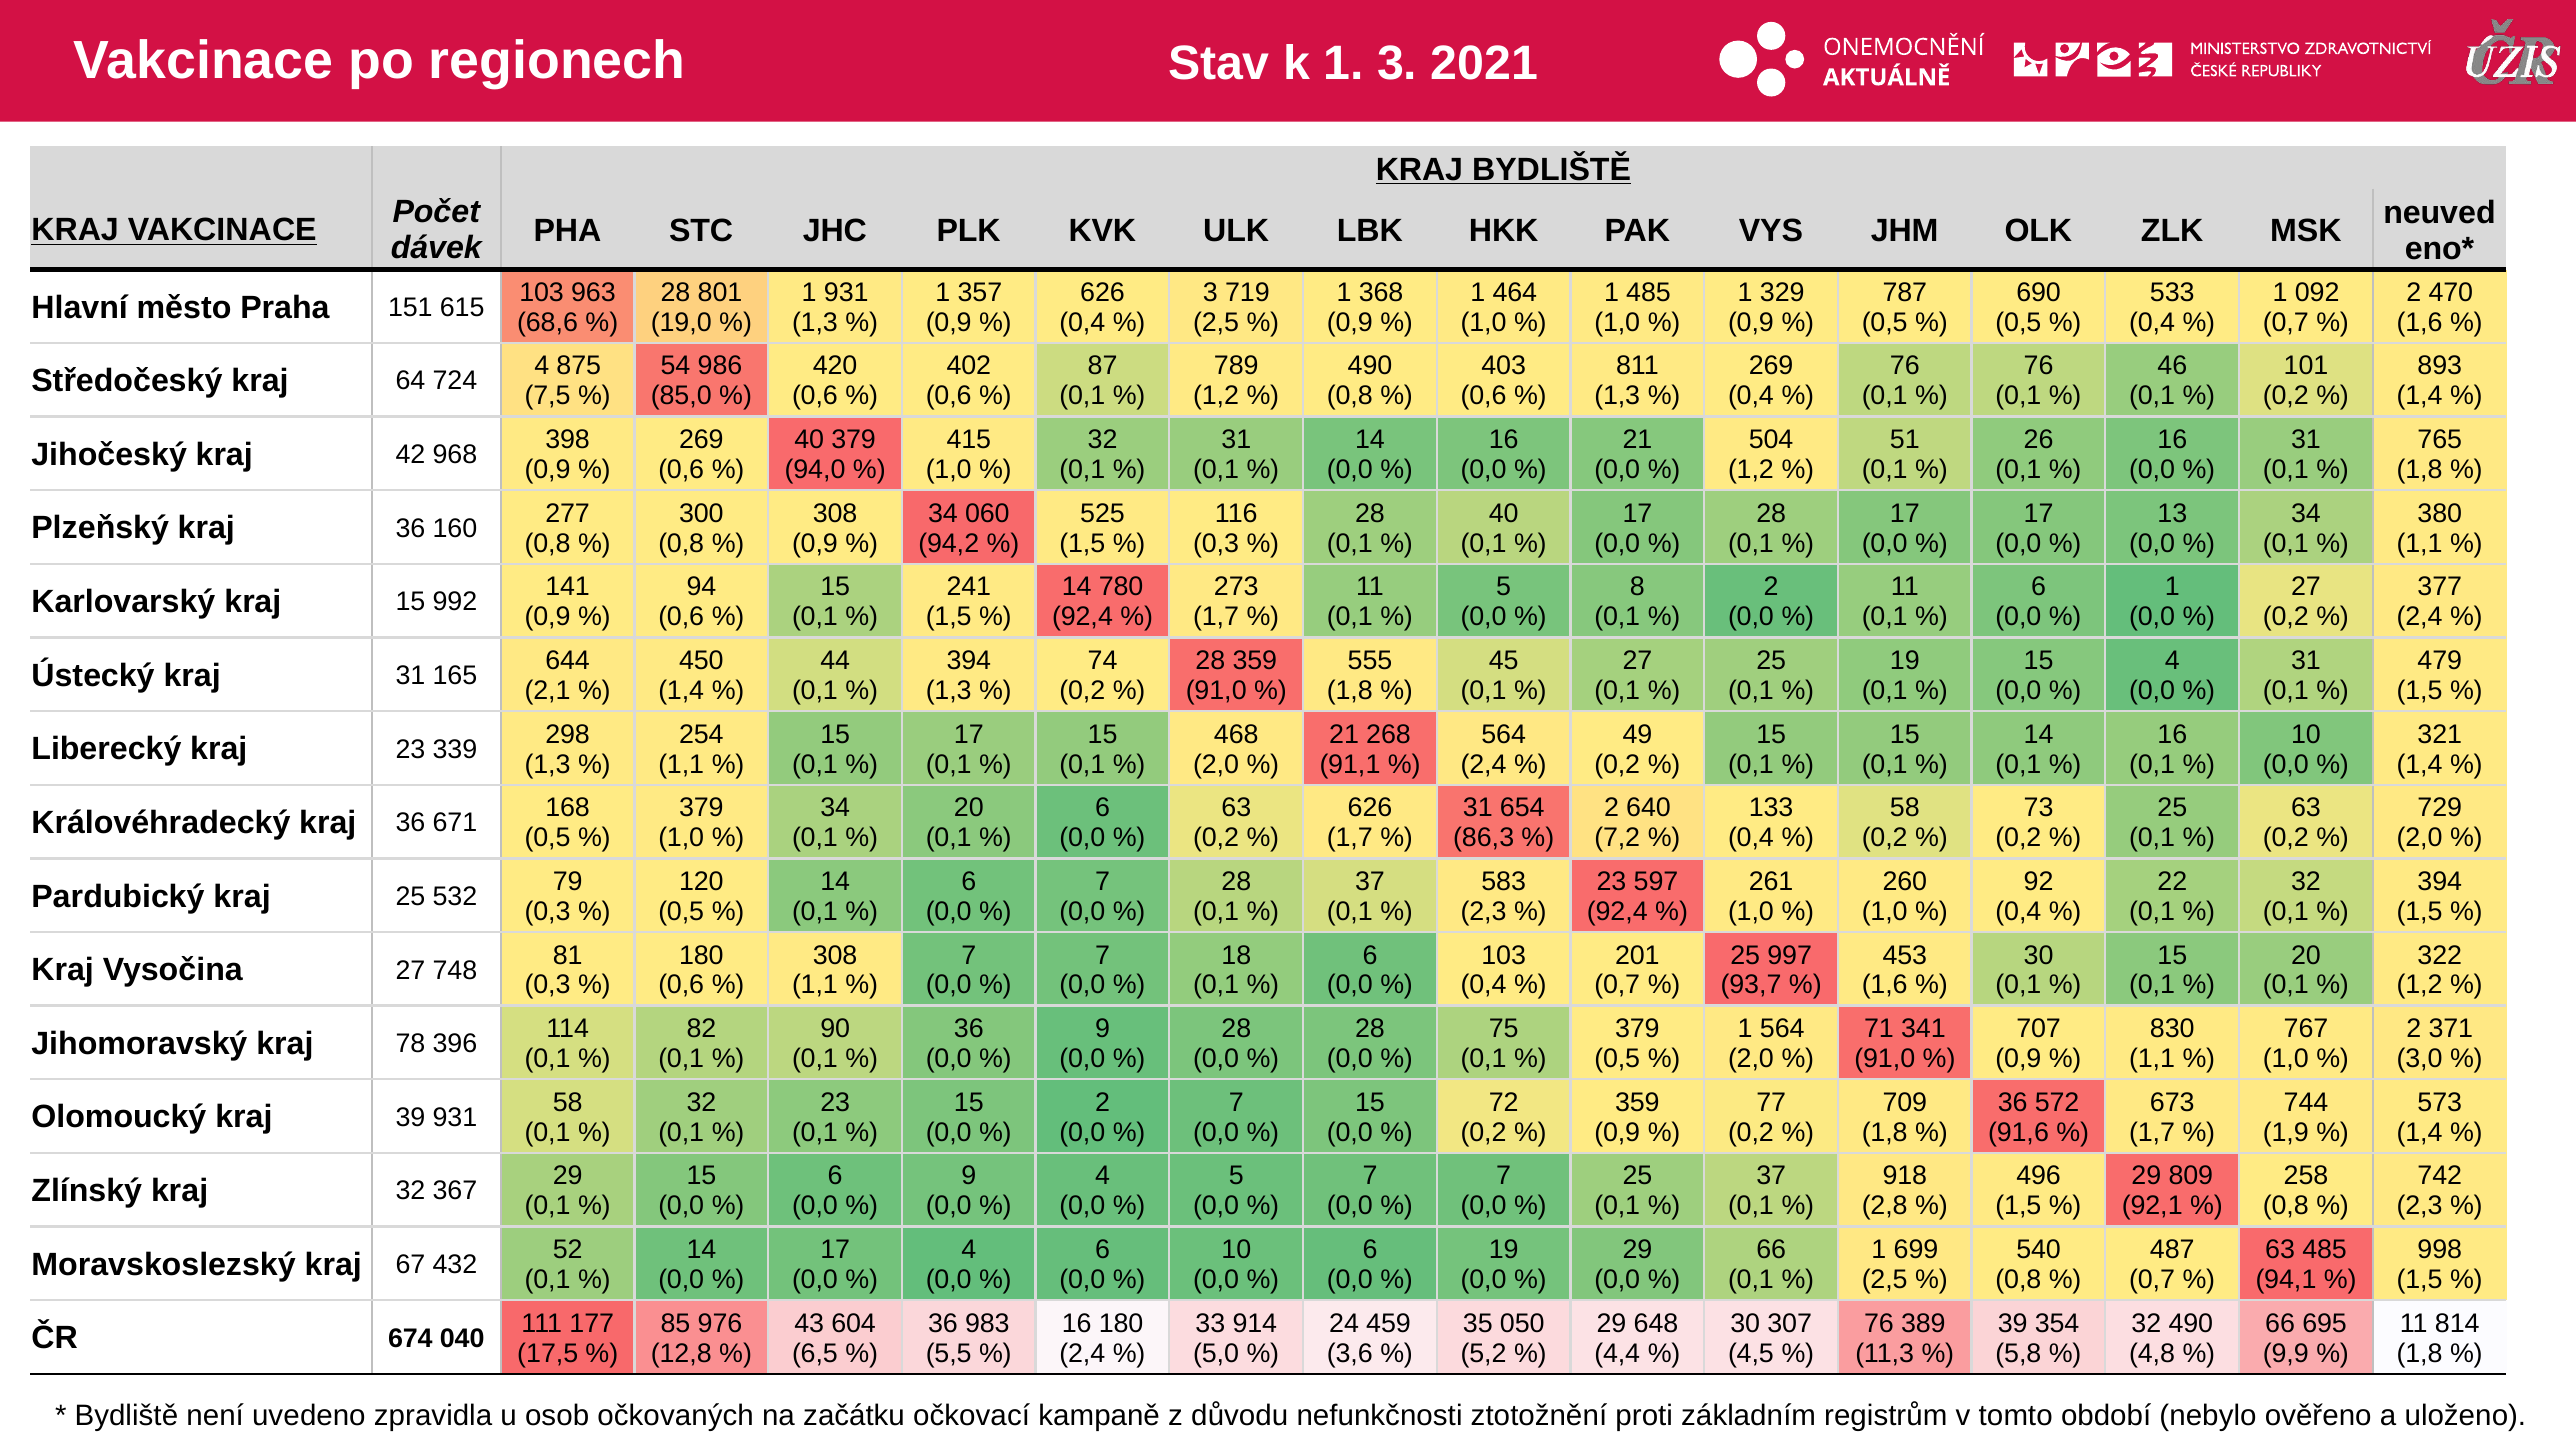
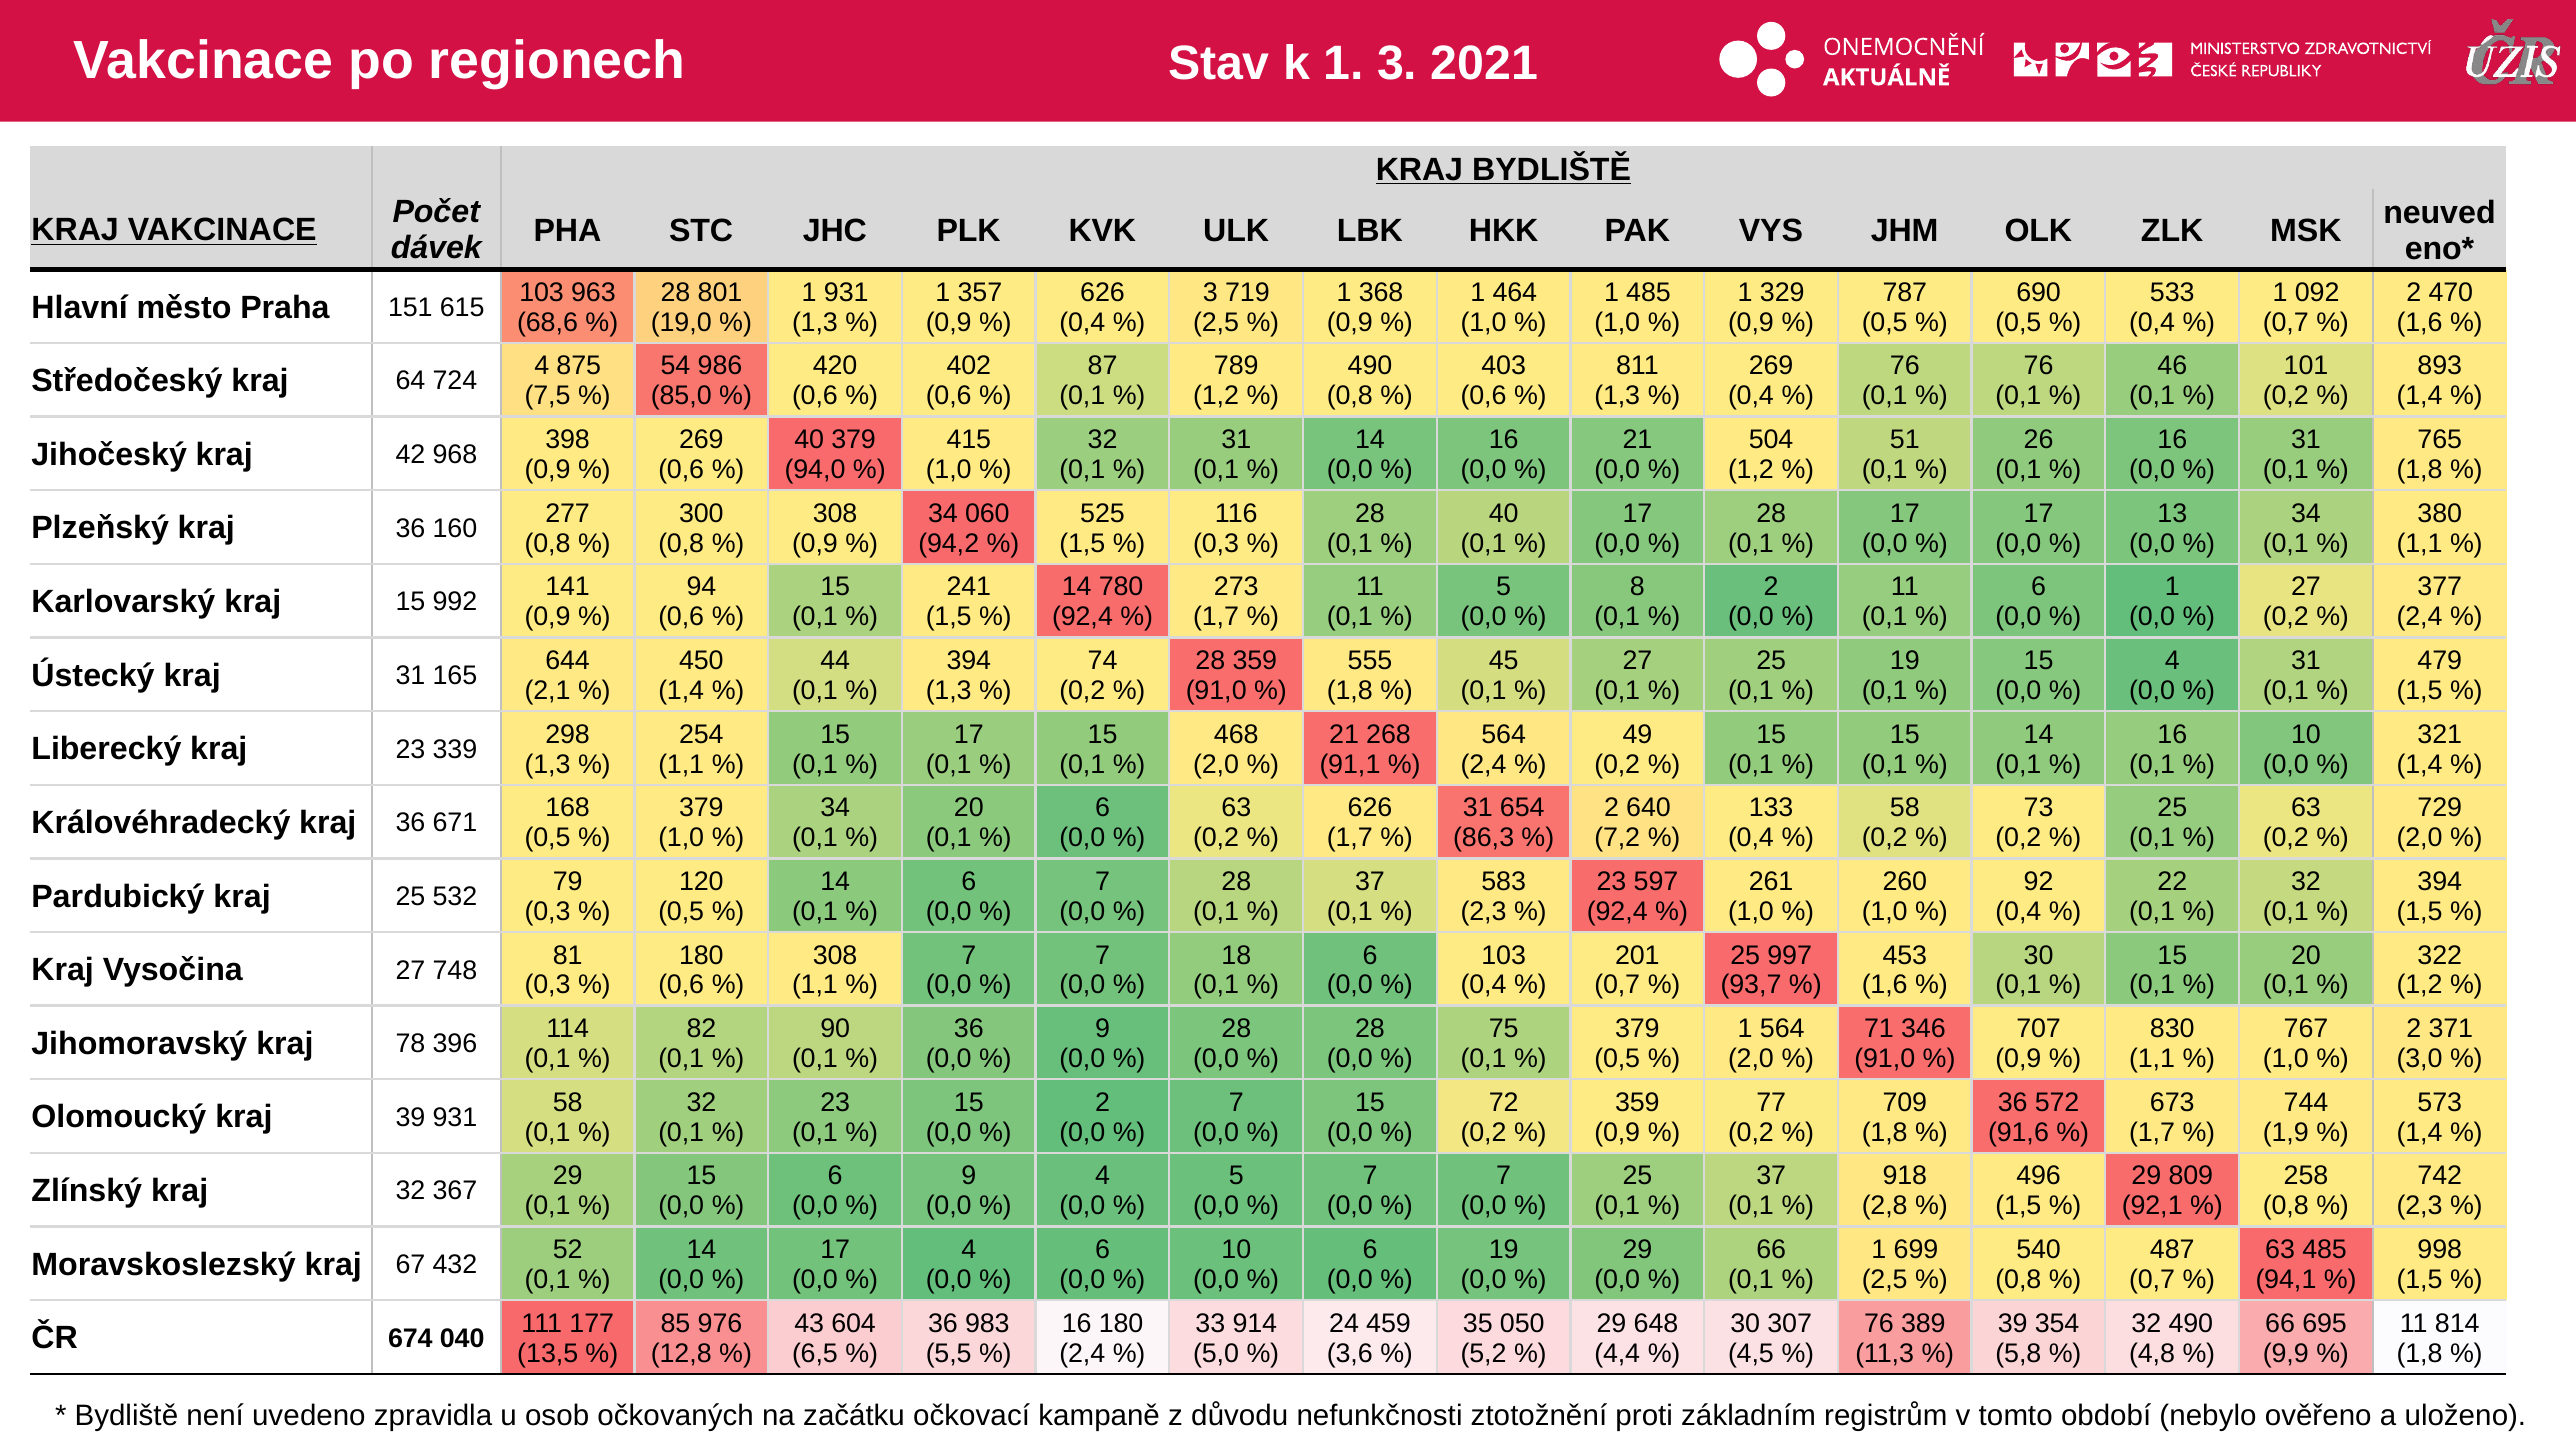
341: 341 -> 346 (1923, 1029)
17,5: 17,5 -> 13,5 (548, 1353)
